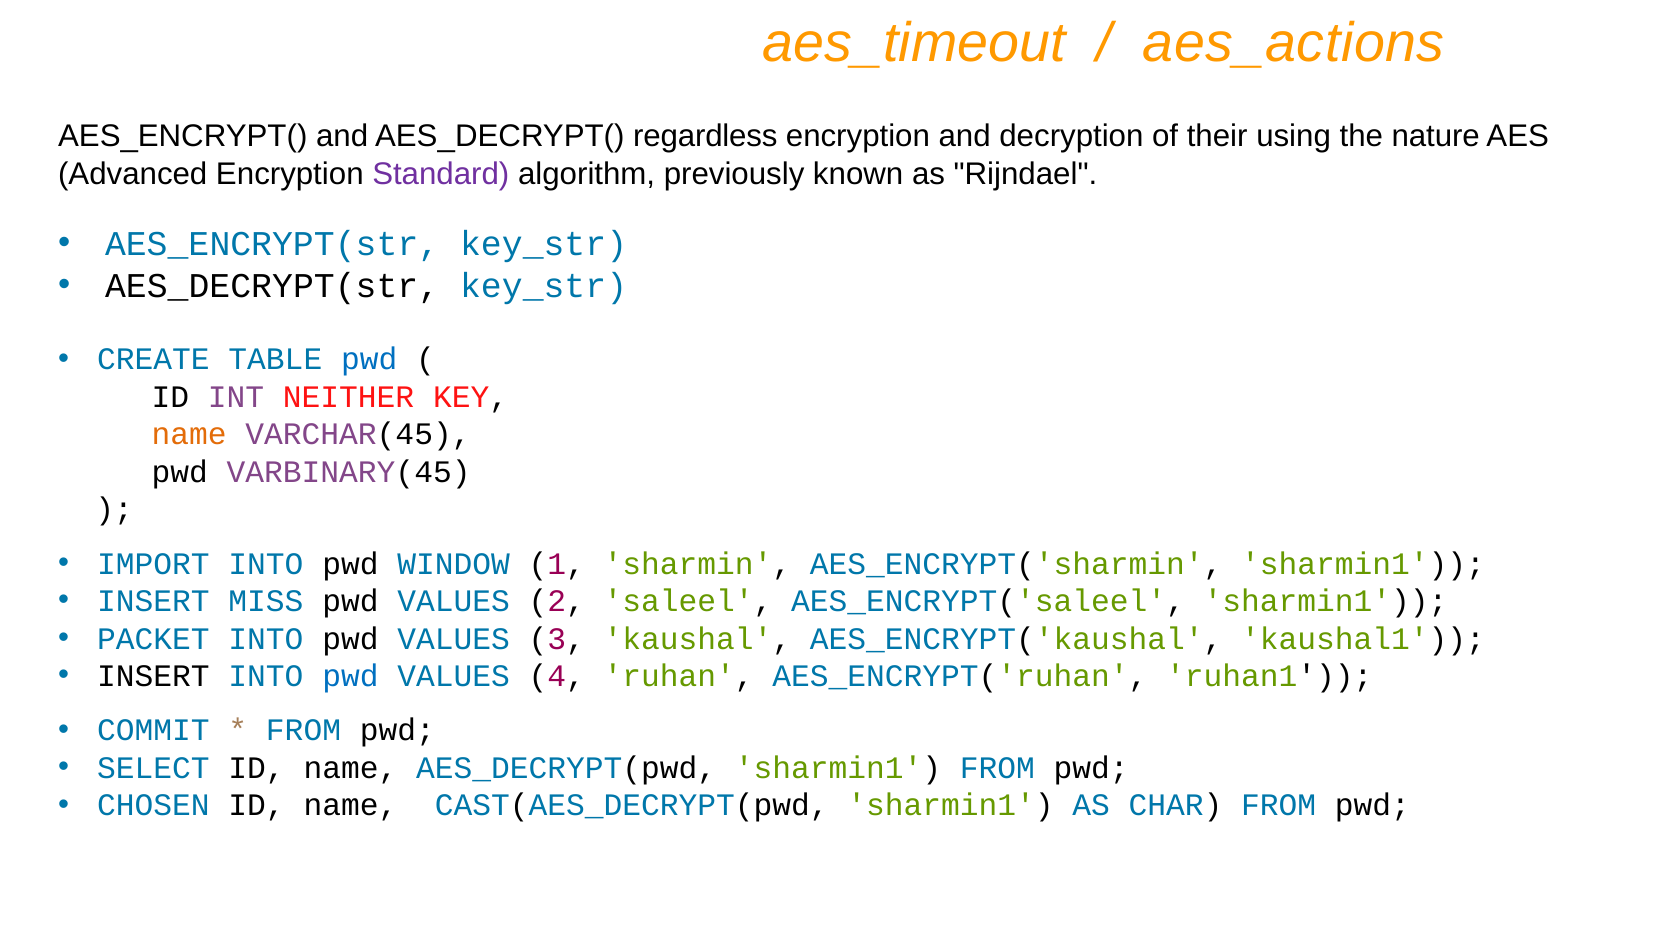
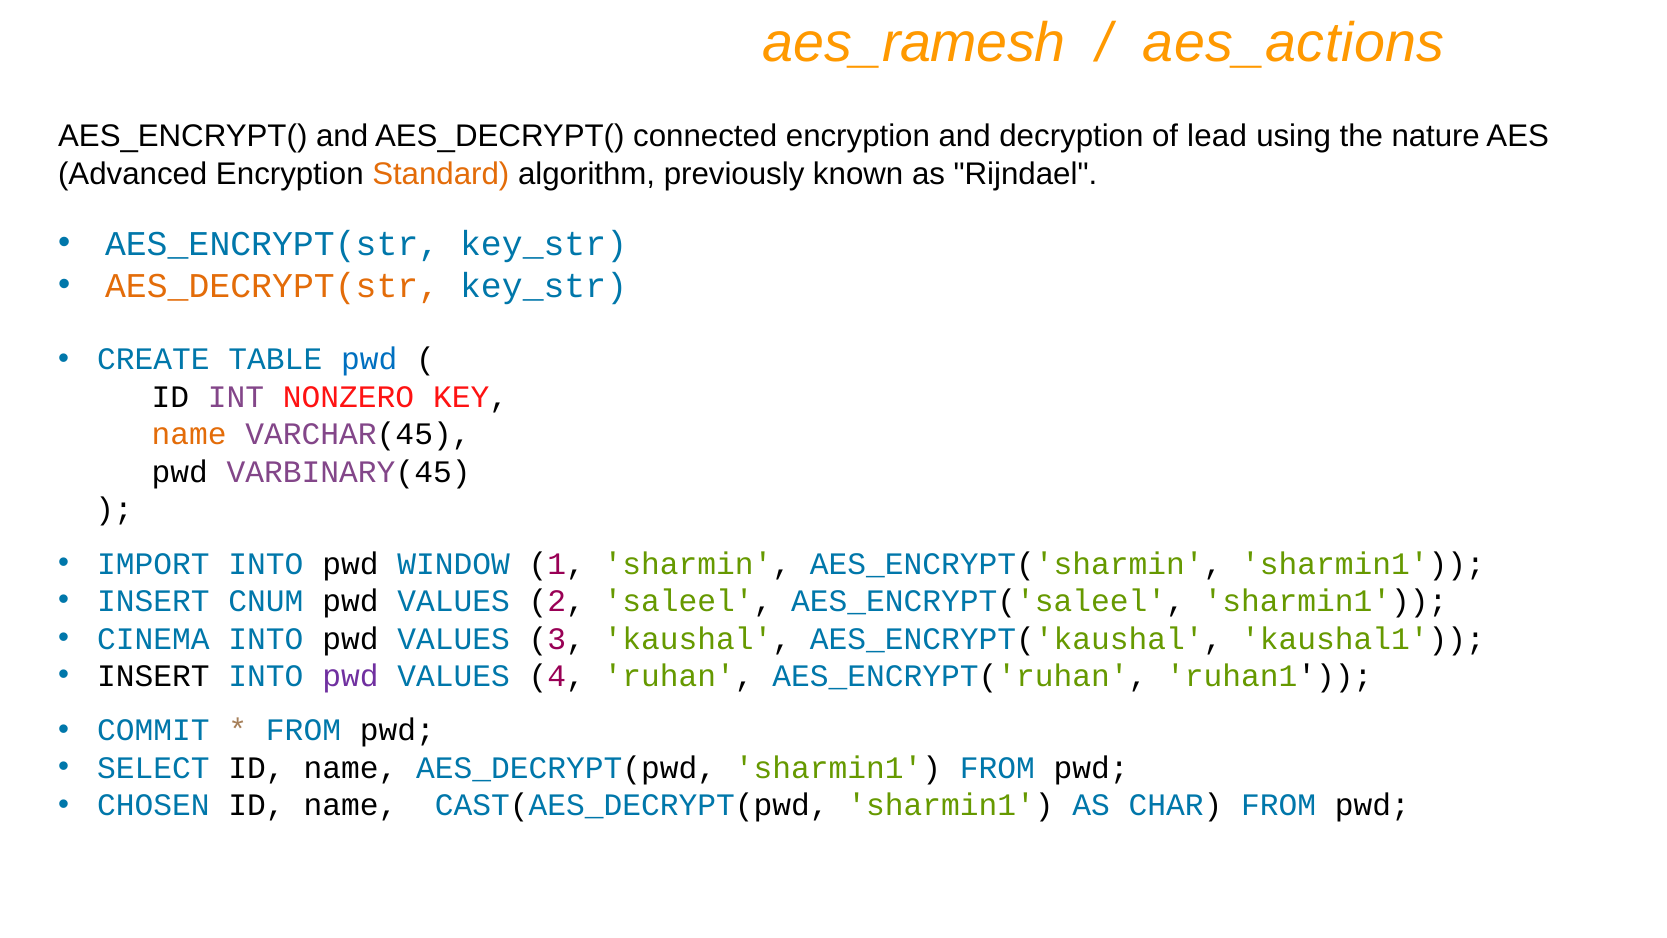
aes_timeout: aes_timeout -> aes_ramesh (914, 43)
regardless: regardless -> connected (705, 137)
their: their -> lead (1217, 137)
Standard colour: purple -> orange (441, 174)
AES_DECRYPT(str colour: black -> orange (272, 286)
NEITHER: NEITHER -> NONZERO (349, 397)
MISS: MISS -> CNUM (266, 601)
PACKET: PACKET -> CINEMA (153, 639)
pwd colour: blue -> purple (350, 676)
